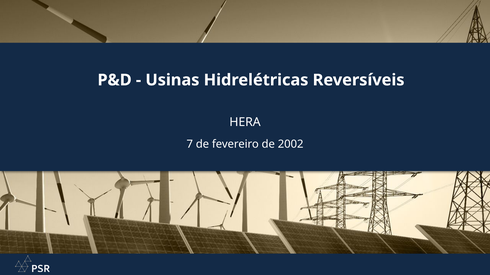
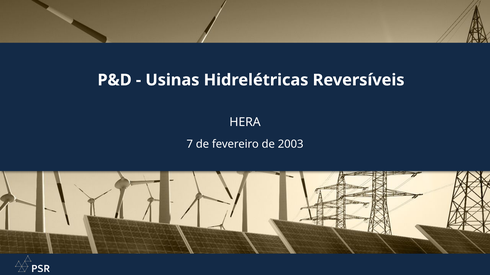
2002: 2002 -> 2003 (291, 144)
